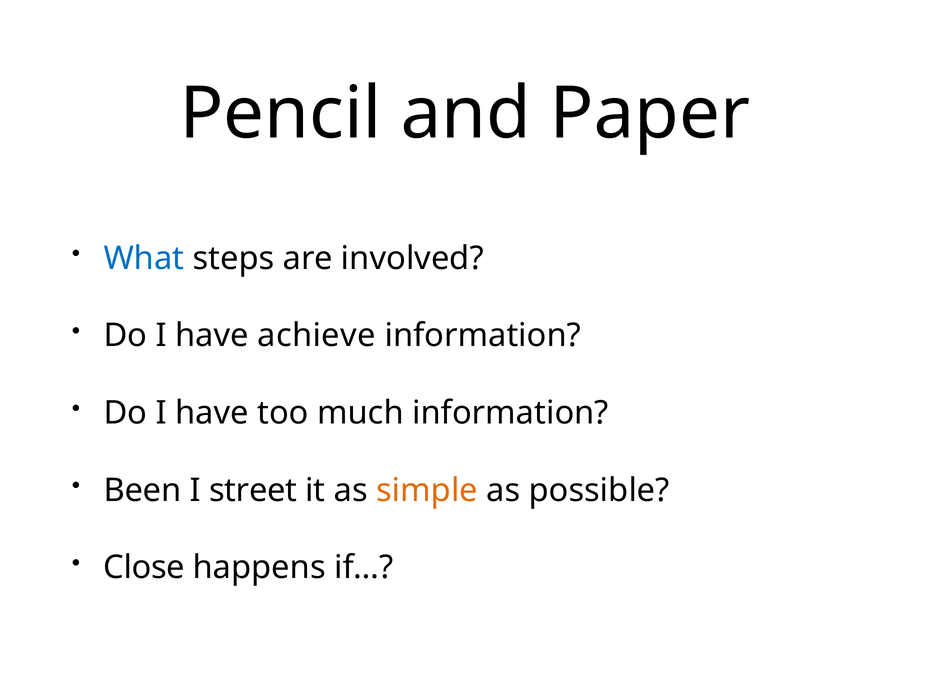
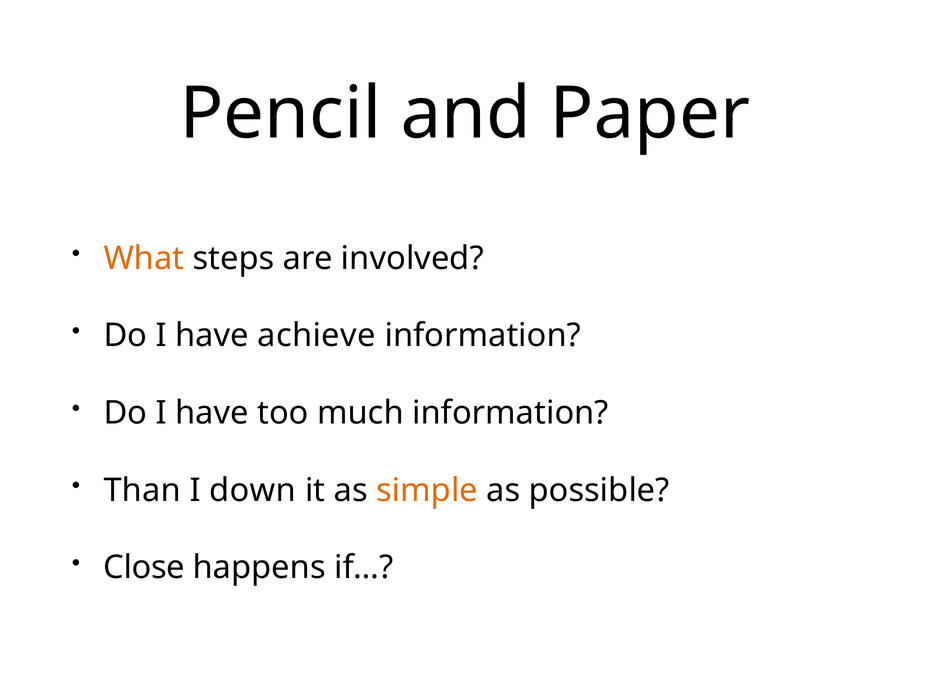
What colour: blue -> orange (144, 258)
Been: Been -> Than (142, 491)
street: street -> down (253, 491)
